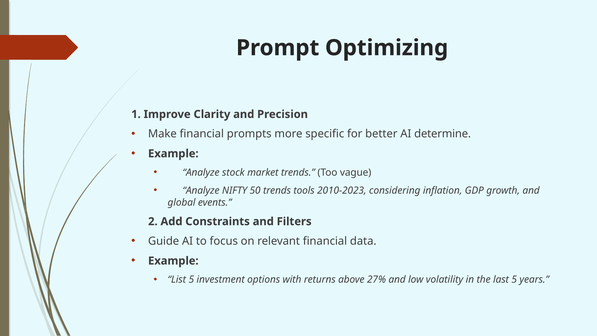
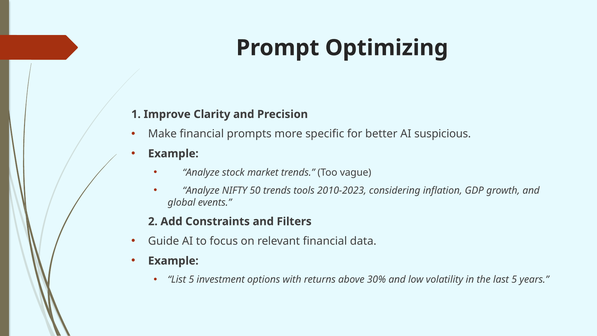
determine: determine -> suspicious (443, 134)
27%: 27% -> 30% (377, 279)
